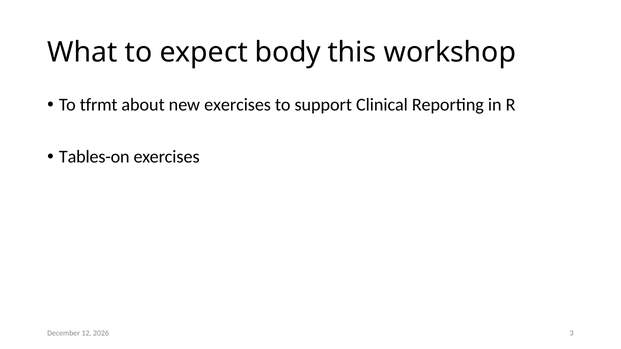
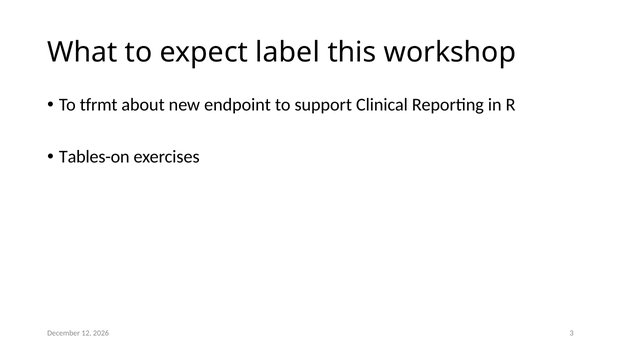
body: body -> label (288, 52)
new exercises: exercises -> endpoint (238, 105)
